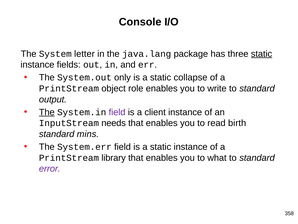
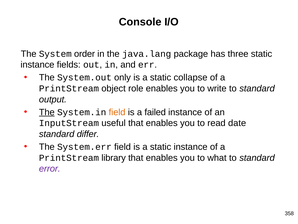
letter: letter -> order (85, 54)
static underline: present -> none (262, 54)
field colour: purple -> orange (117, 112)
client: client -> failed (155, 112)
needs: needs -> useful (114, 123)
birth: birth -> date (237, 123)
mins: mins -> differ (88, 134)
